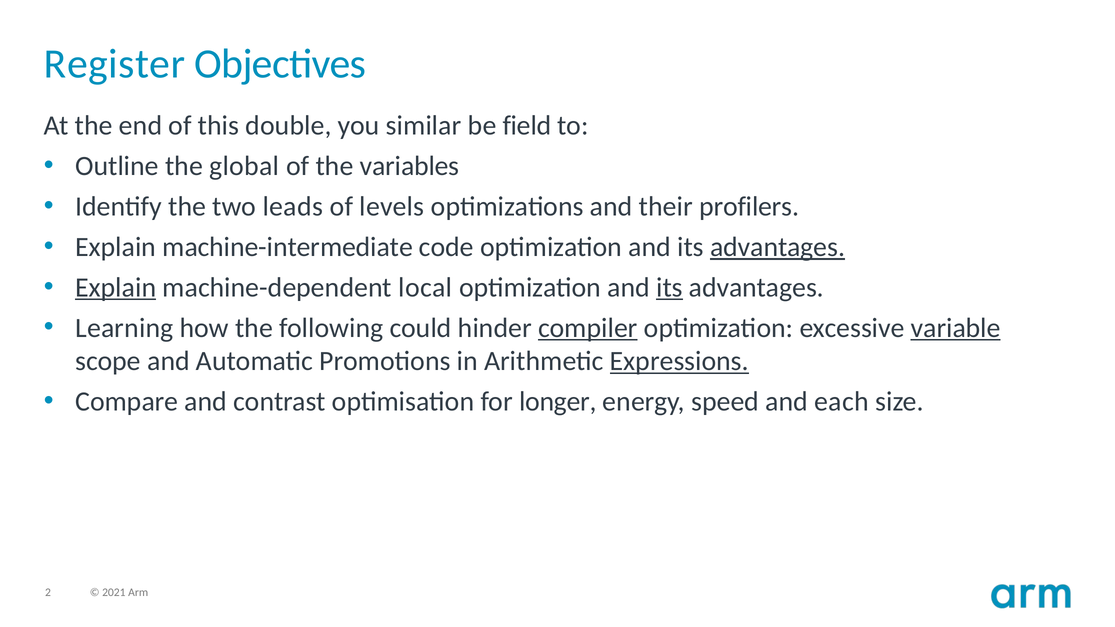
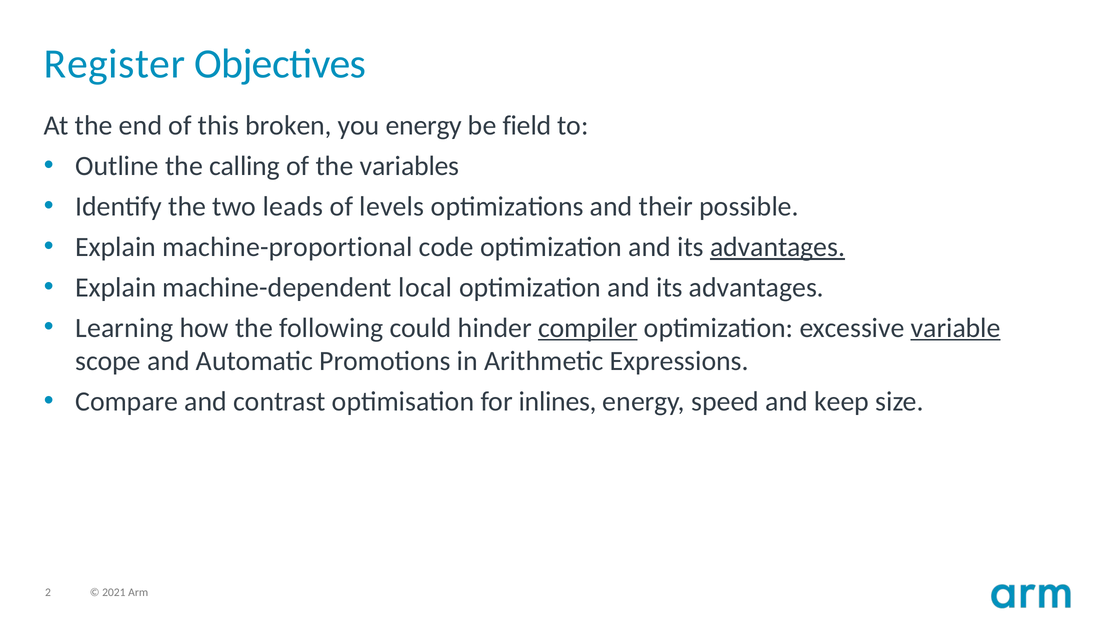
double: double -> broken (289, 126)
you similar: similar -> energy (424, 126)
global: global -> calling (245, 166)
profilers: profilers -> possible (749, 207)
machine-intermediate: machine-intermediate -> machine-proportional (288, 247)
Explain underline: present -> none (116, 287)
its underline: present -> none (669, 287)
Expressions underline: present -> none (679, 361)
longer: longer -> inlines (558, 402)
each: each -> keep (842, 402)
